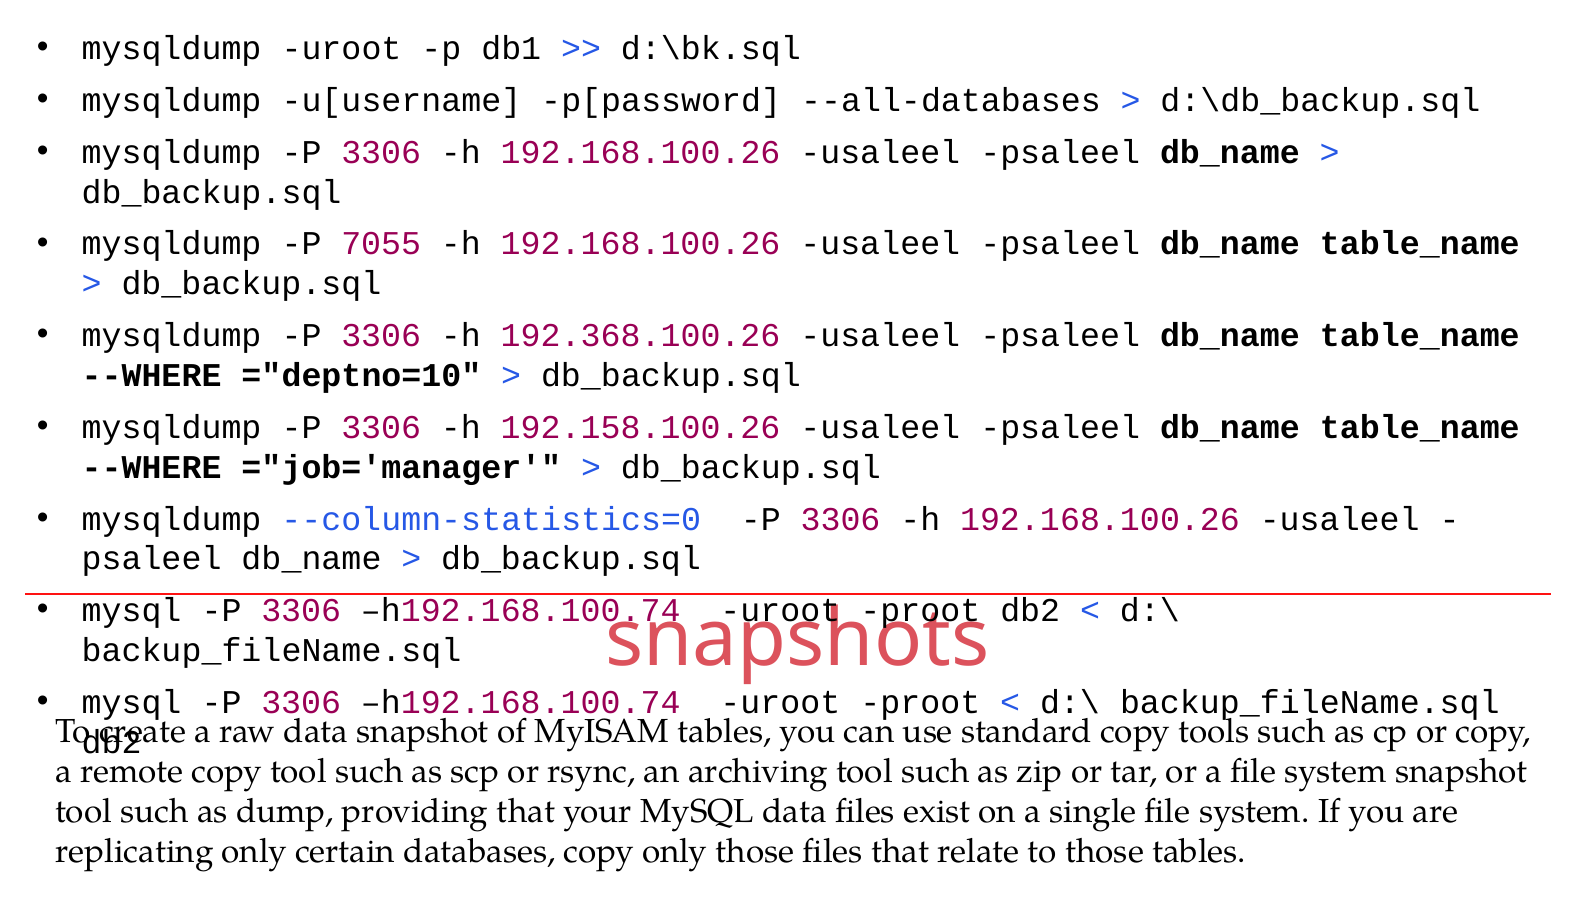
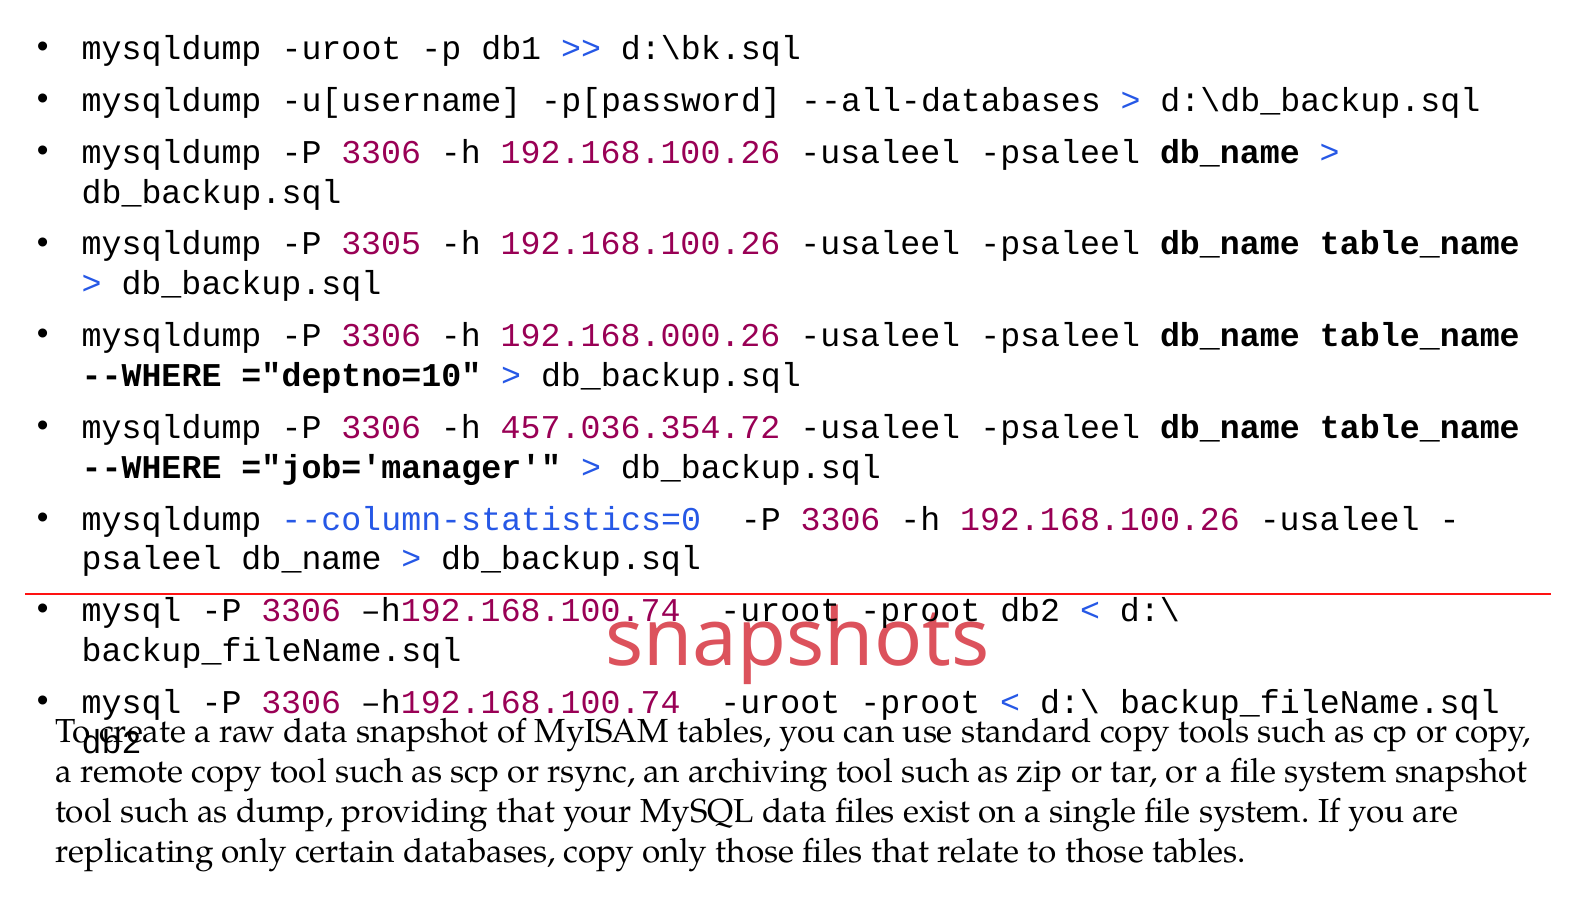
7055: 7055 -> 3305 (381, 244)
192.368.100.26: 192.368.100.26 -> 192.168.000.26 (641, 336)
192.158.100.26: 192.158.100.26 -> 457.036.354.72 (641, 427)
